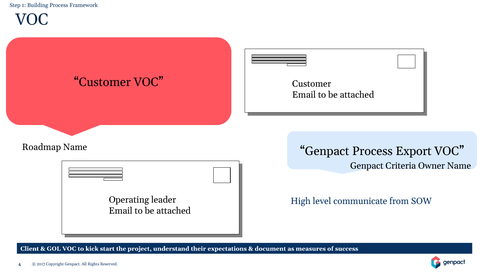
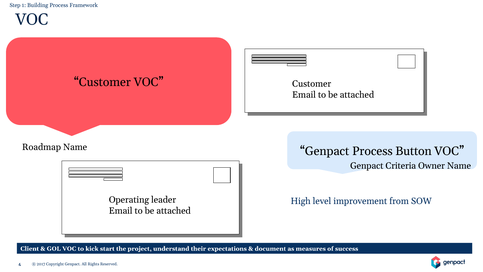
Export: Export -> Button (414, 151)
communicate: communicate -> improvement (360, 201)
